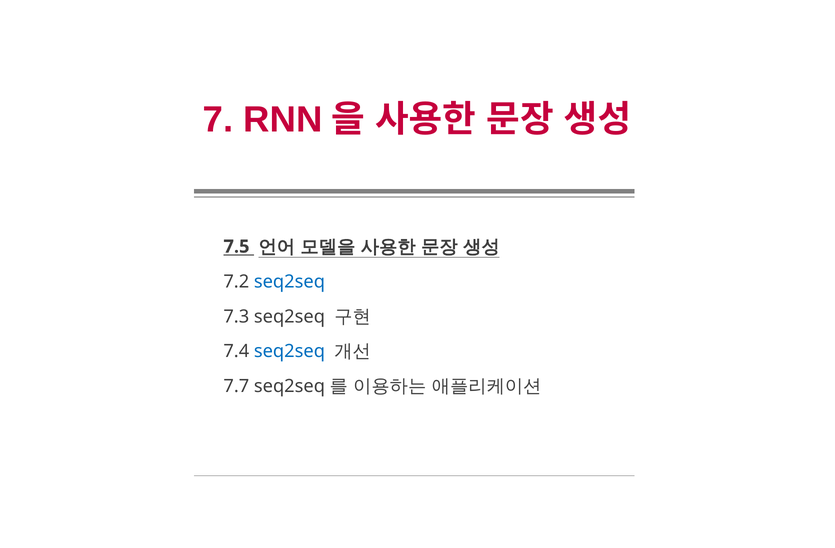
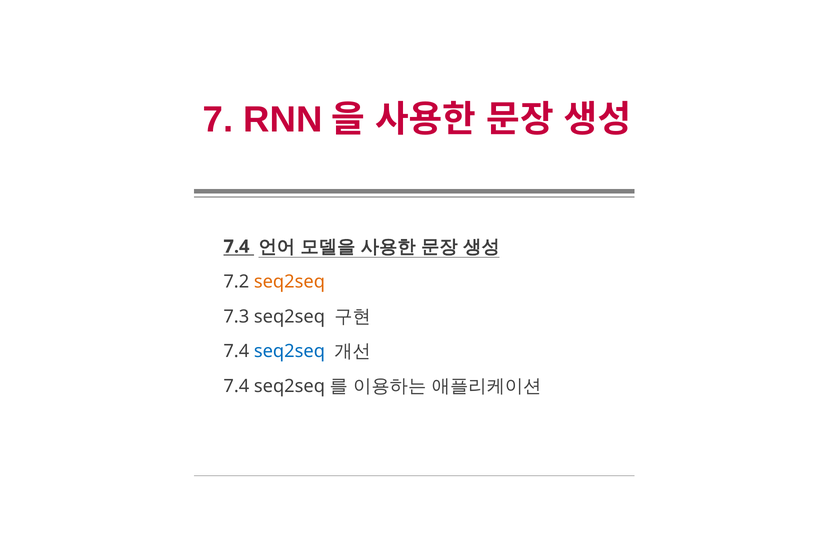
7.5: 7.5 -> 7.4 (236, 247)
seq2seq colour: blue -> orange (289, 282)
7.7: 7.7 -> 7.4 (236, 387)
